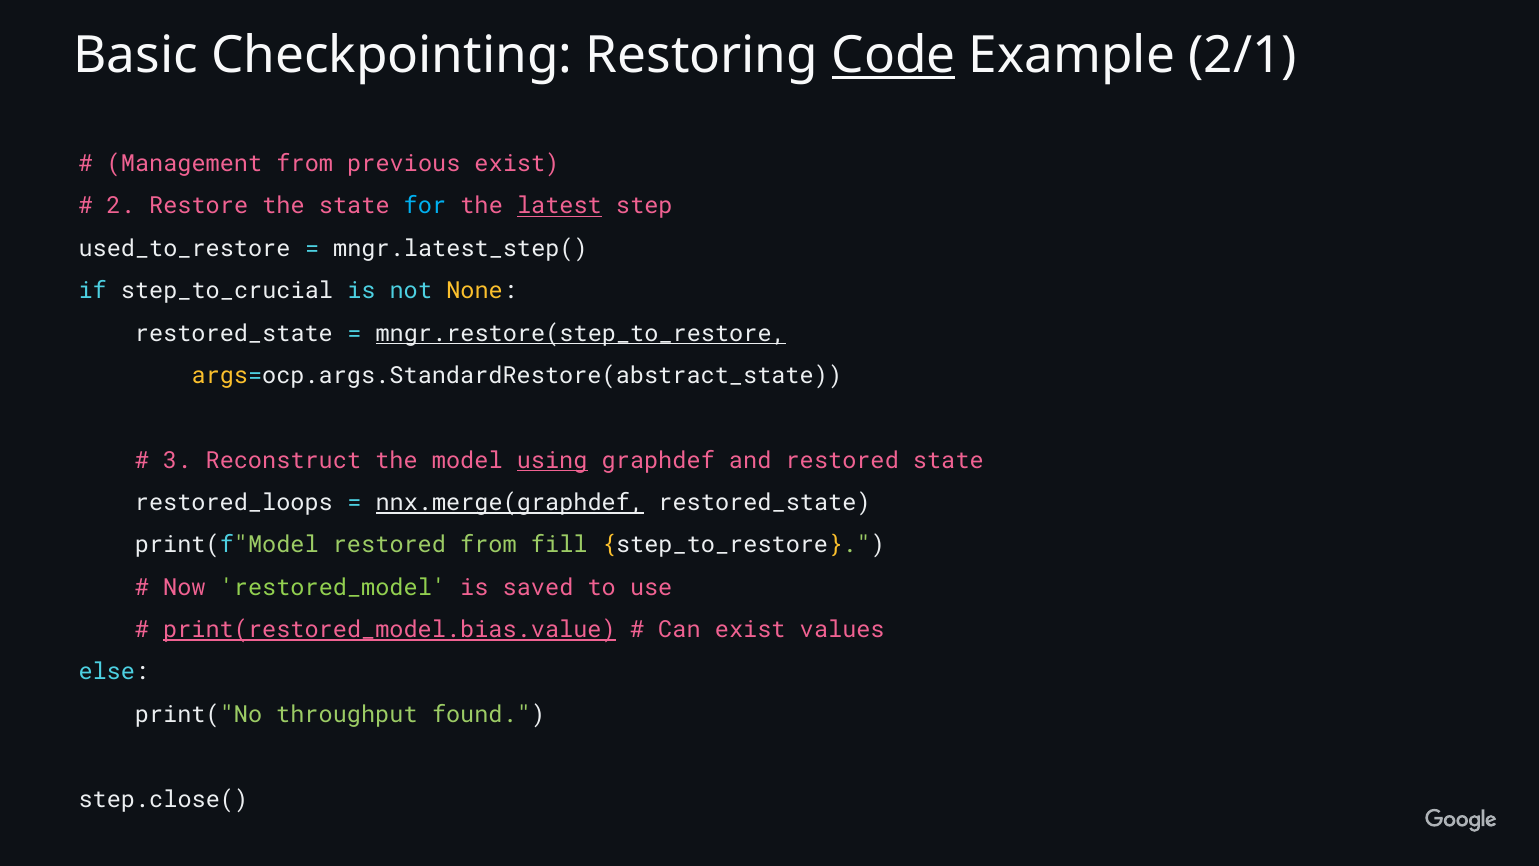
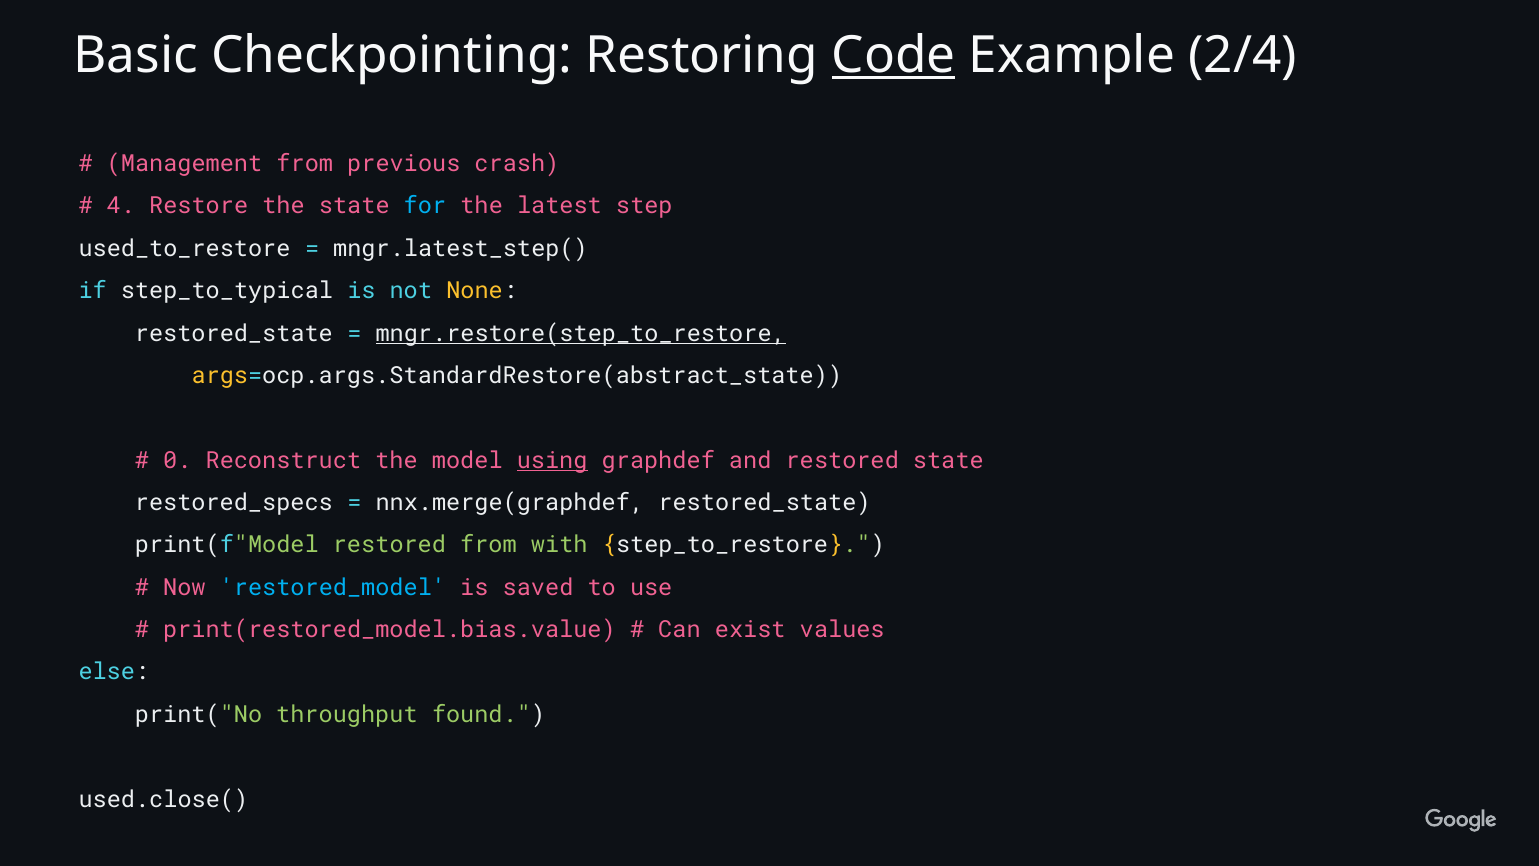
2/1: 2/1 -> 2/4 (1243, 56)
previous exist: exist -> crash (517, 164)
2: 2 -> 4 (121, 206)
latest underline: present -> none (559, 206)
step_to_crucial: step_to_crucial -> step_to_typical (227, 291)
3: 3 -> 0 (177, 460)
restored_loops: restored_loops -> restored_specs (234, 503)
nnx.merge(graphdef underline: present -> none (510, 503)
fill: fill -> with (559, 545)
restored_model colour: light green -> light blue (333, 587)
print(restored_model.bias.value underline: present -> none (389, 630)
step.close(: step.close( -> used.close( (163, 799)
